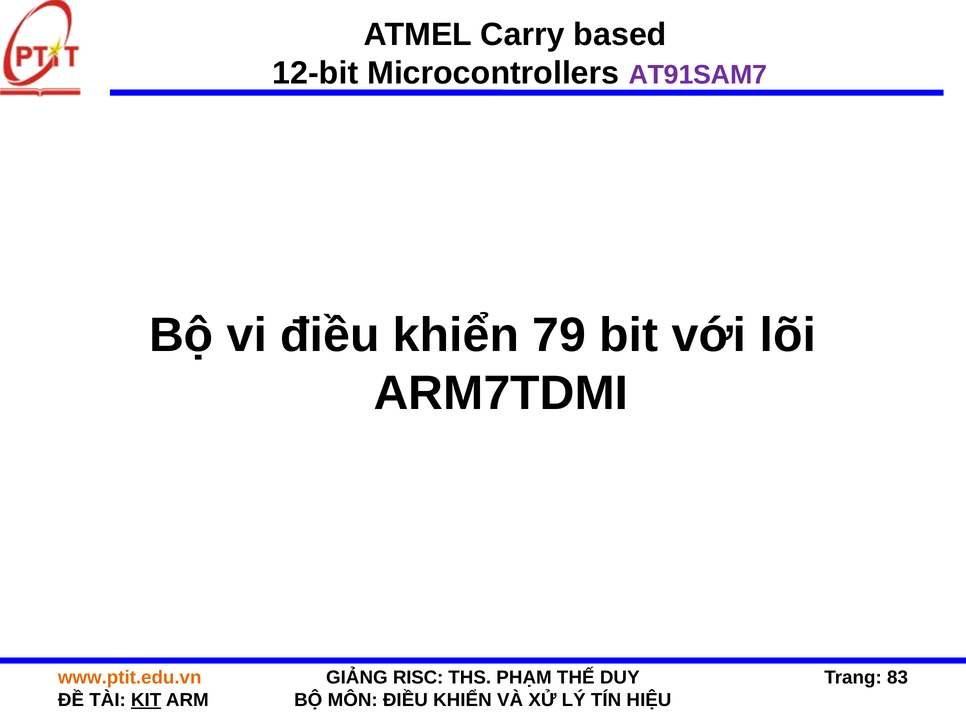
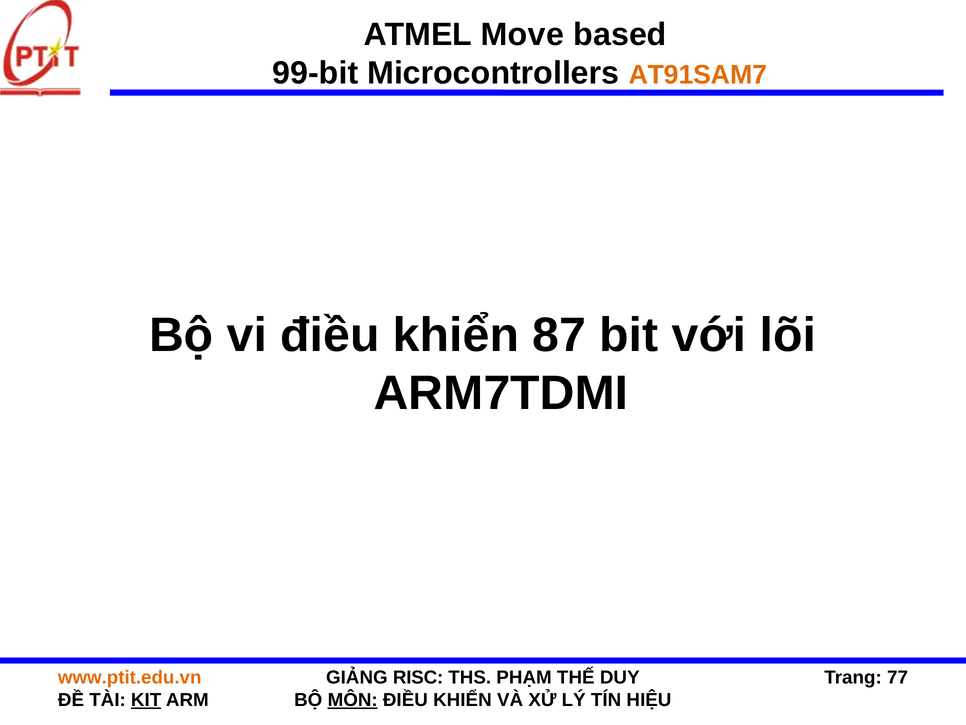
Carry: Carry -> Move (522, 34)
12-bit: 12-bit -> 99-bit (315, 73)
AT91SAM7 colour: purple -> orange (698, 75)
79: 79 -> 87 (559, 335)
83: 83 -> 77 (898, 677)
MÔN underline: none -> present (353, 700)
